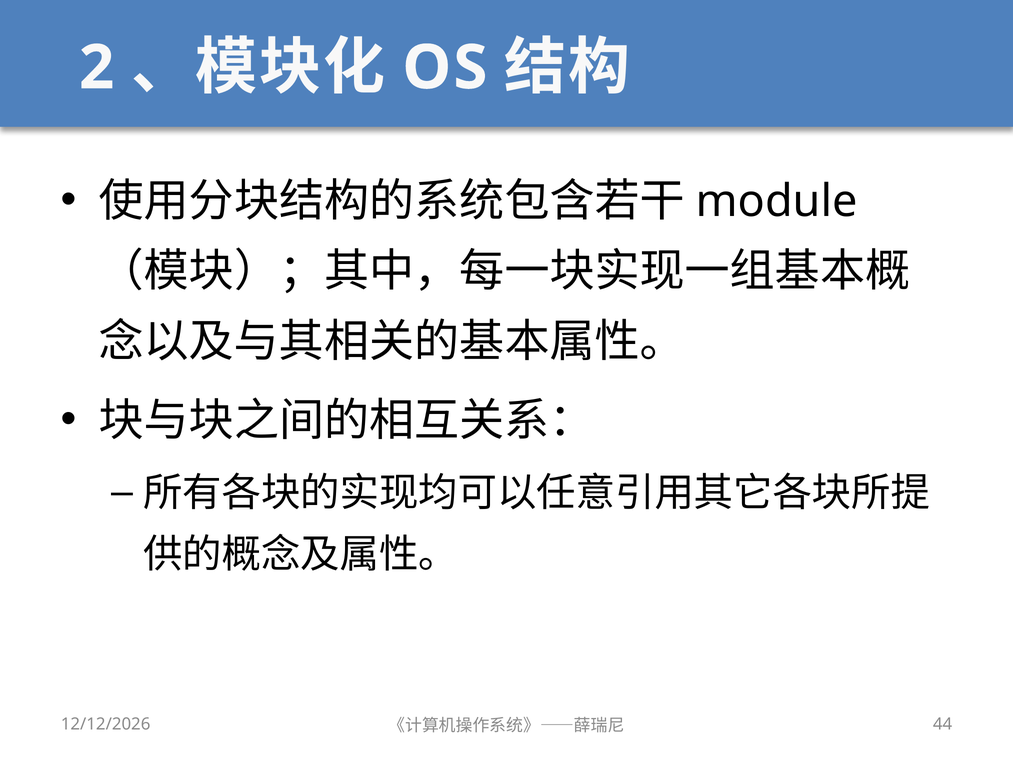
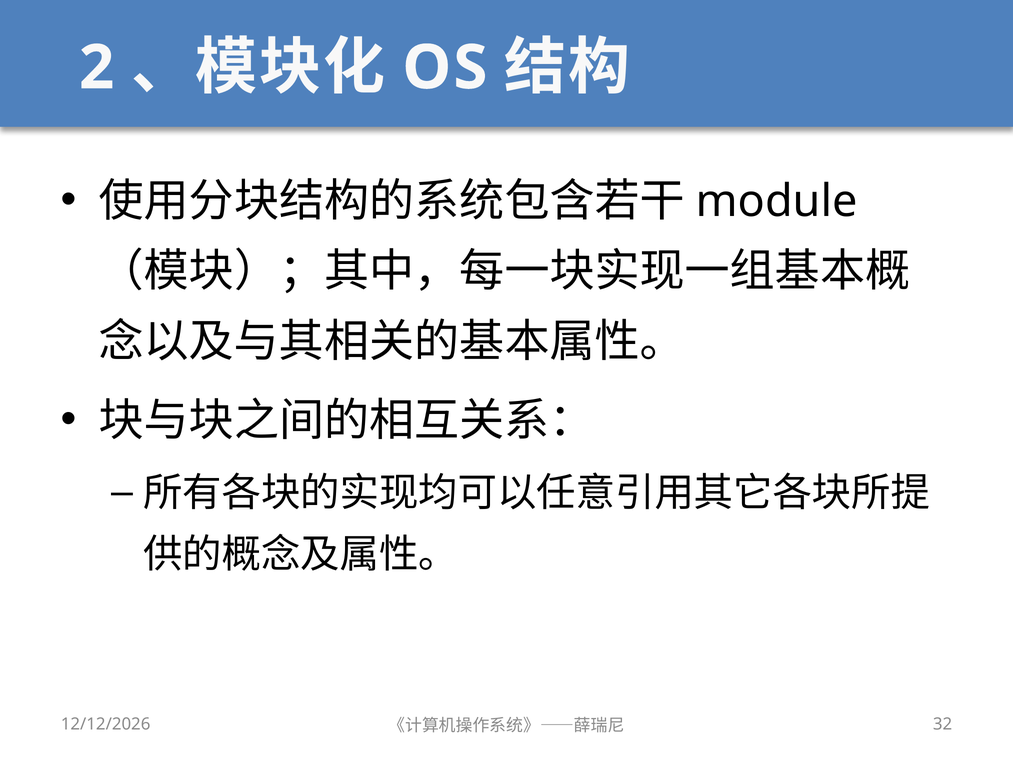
44: 44 -> 32 (943, 724)
